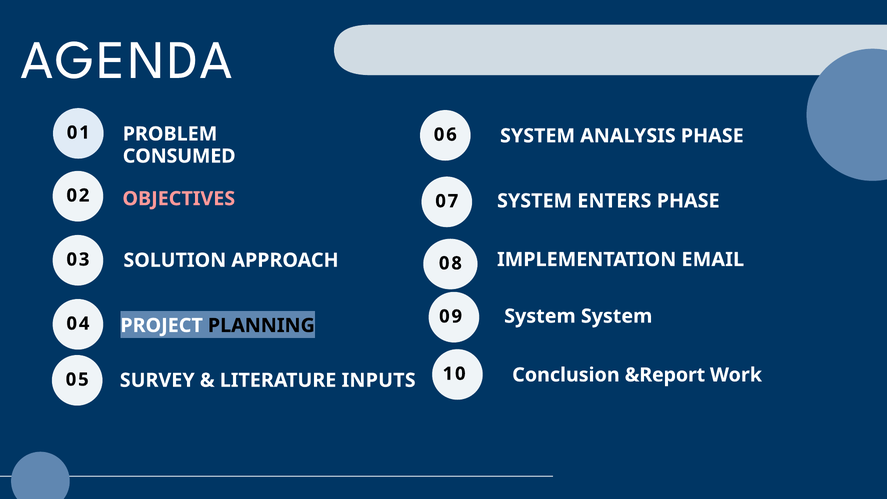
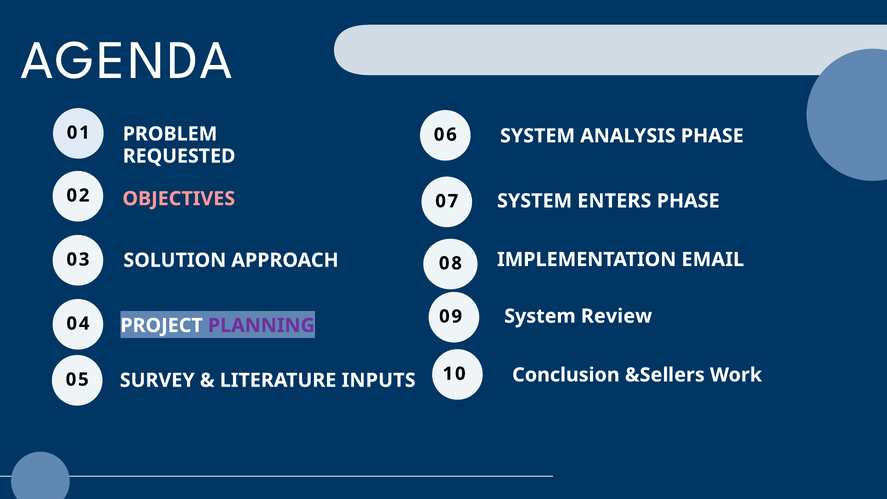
CONSUMED: CONSUMED -> REQUESTED (179, 156)
System System: System -> Review (616, 316)
PLANNING colour: black -> purple (261, 325)
&Report: &Report -> &Sellers (665, 375)
